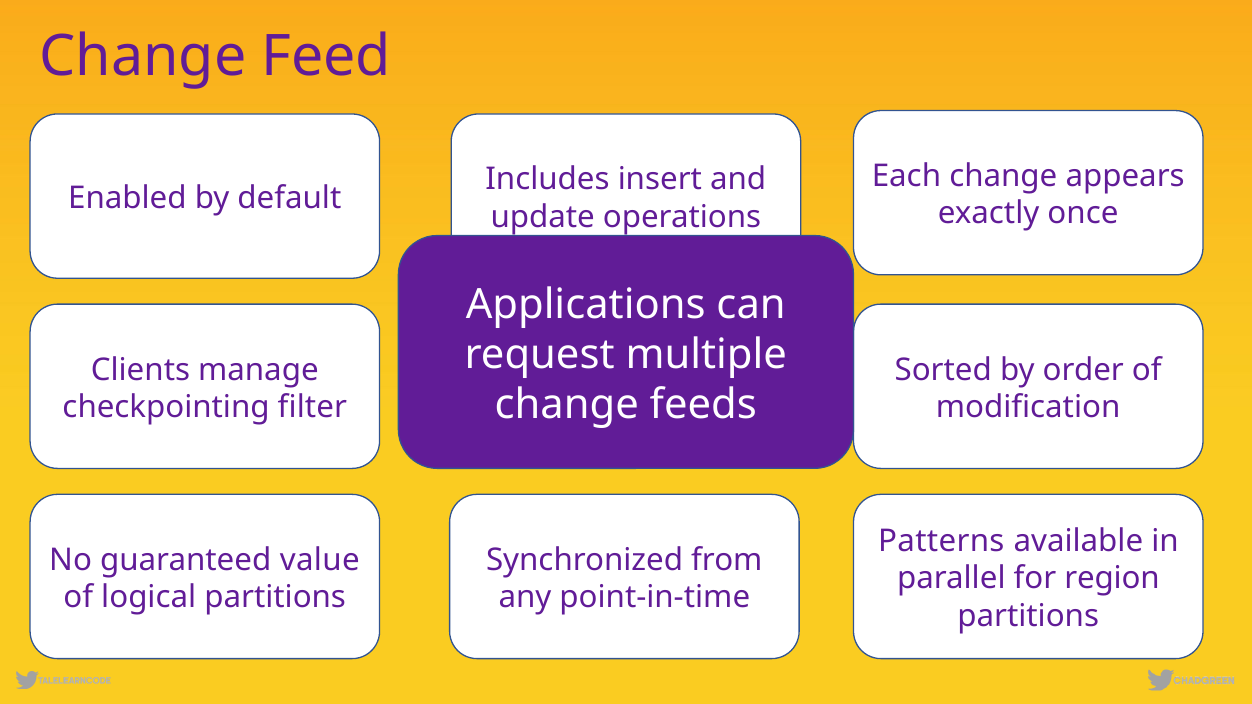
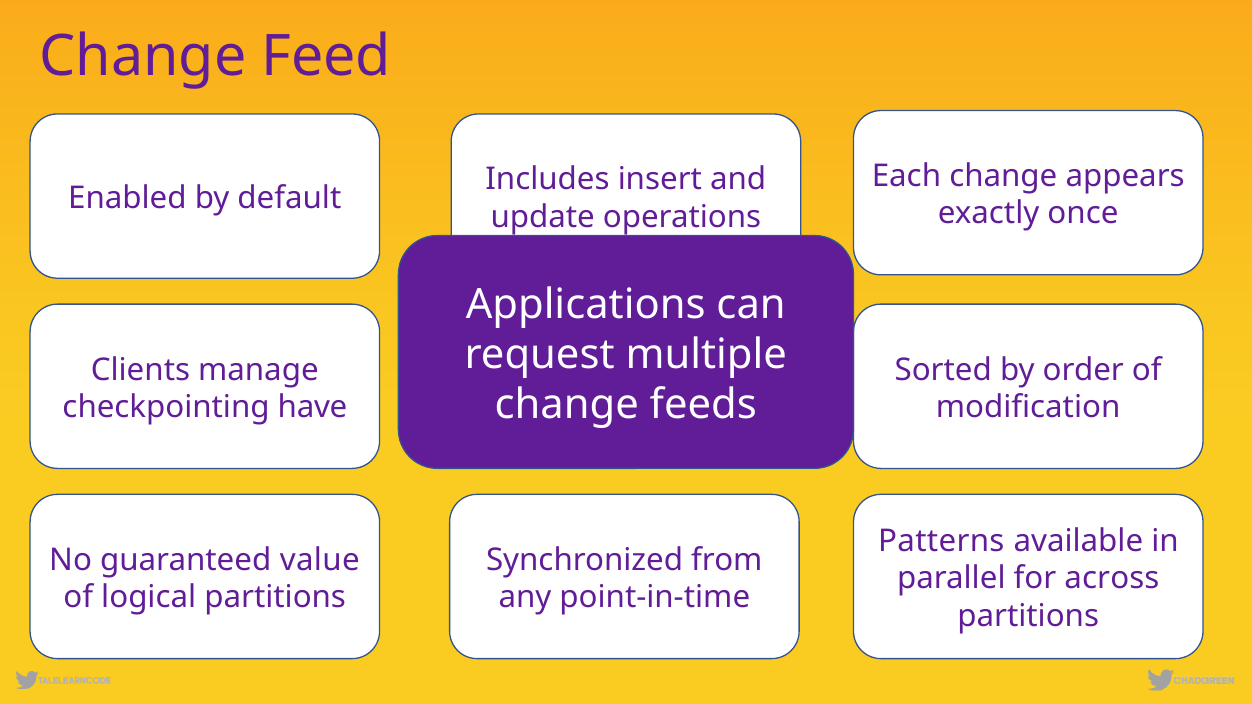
filter: filter -> have (313, 407)
region: region -> across (1112, 579)
